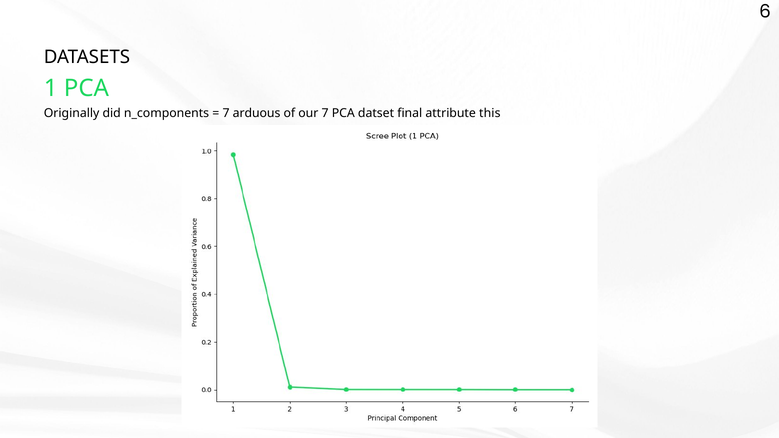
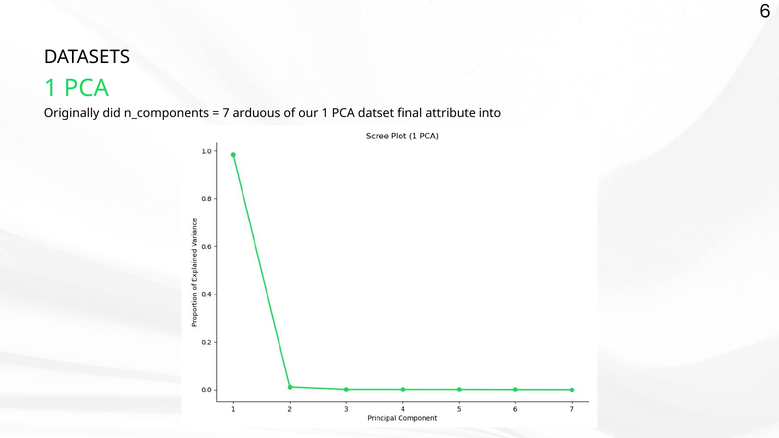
our 7: 7 -> 1 (325, 113)
this: this -> into (490, 113)
